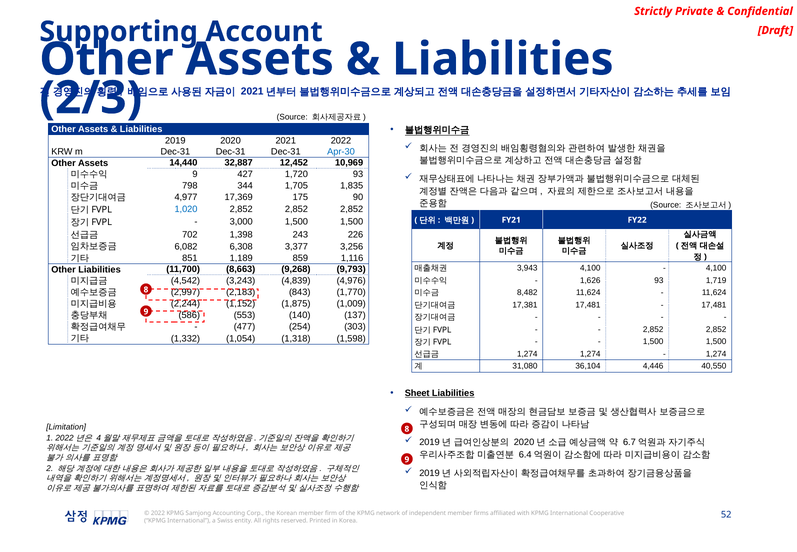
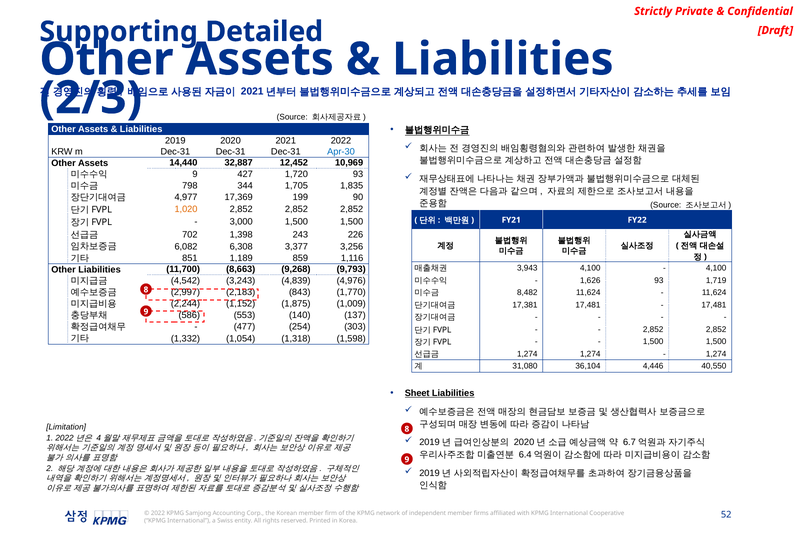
Account: Account -> Detailed (264, 32)
175: 175 -> 199 (300, 197)
1,020 colour: blue -> orange (186, 209)
